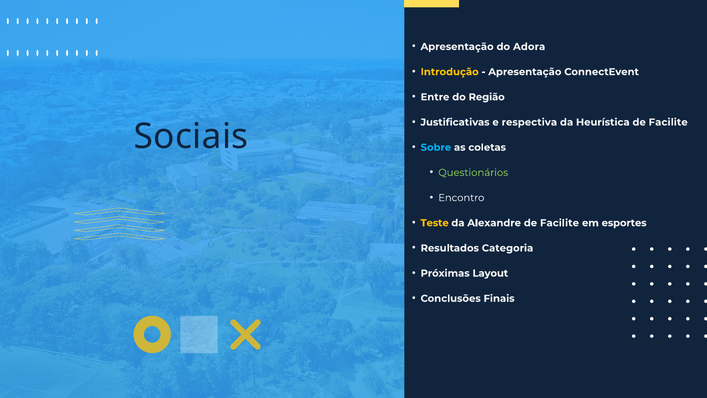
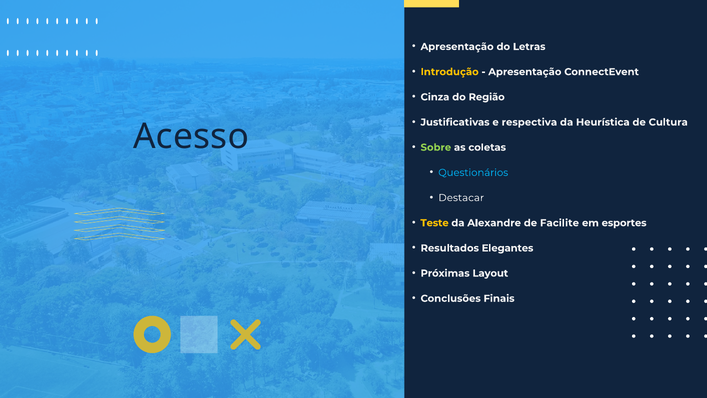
Adora: Adora -> Letras (529, 47)
Entre: Entre -> Cinza (435, 97)
Heurística de Facilite: Facilite -> Cultura (668, 122)
Sociais: Sociais -> Acesso (191, 136)
Sobre colour: light blue -> light green (436, 147)
Questionários colour: light green -> light blue (473, 172)
Encontro: Encontro -> Destacar (461, 198)
Categoria: Categoria -> Elegantes (508, 248)
